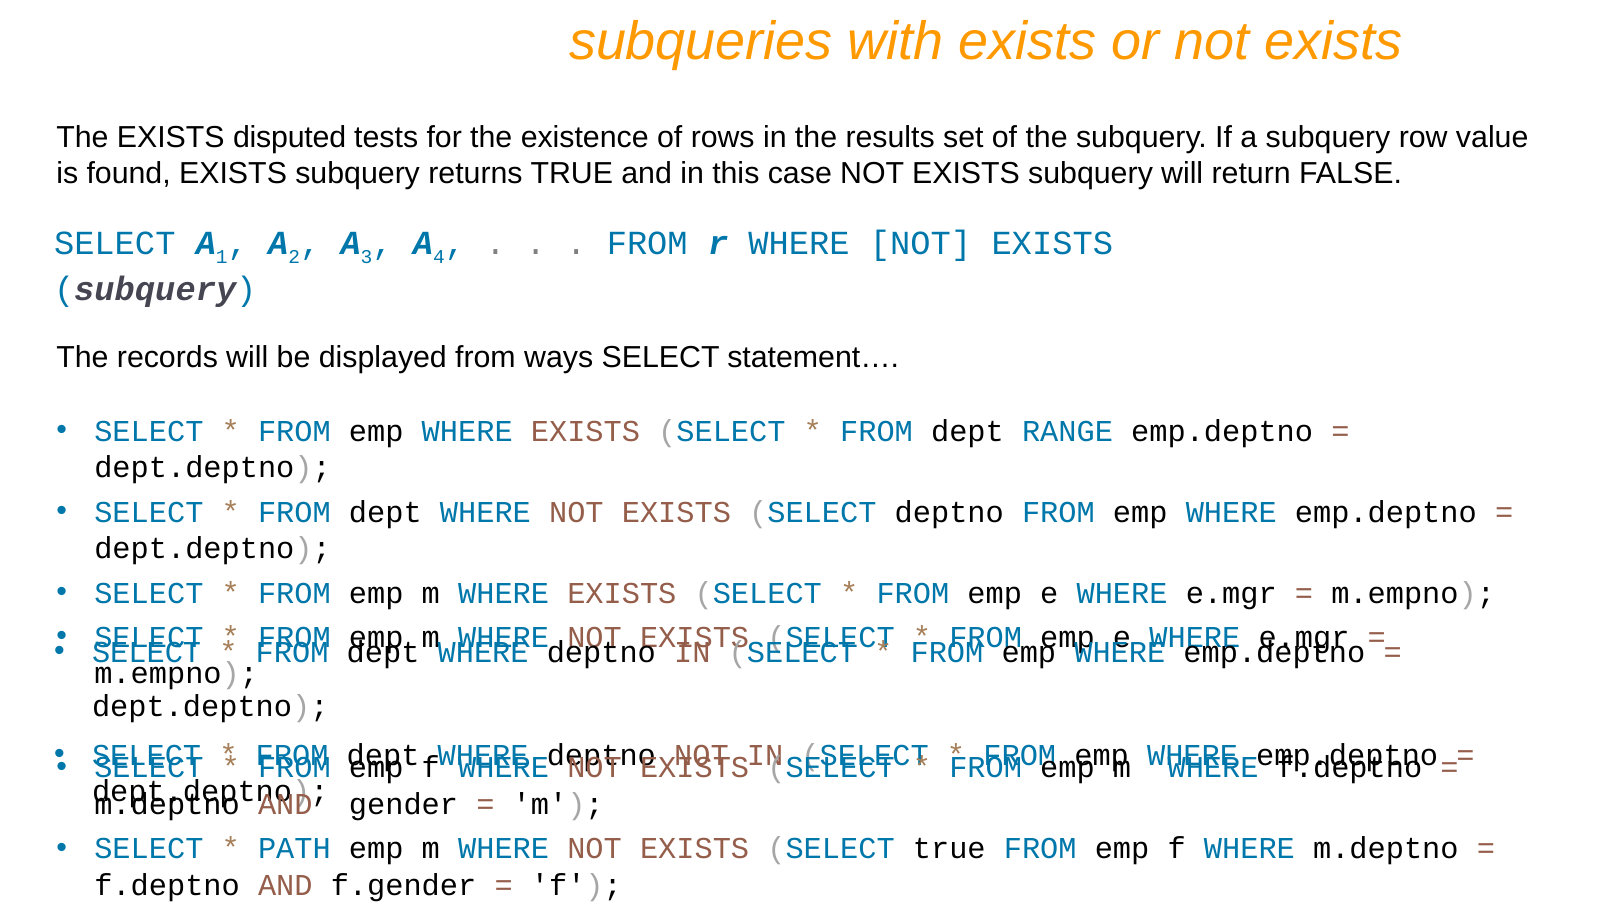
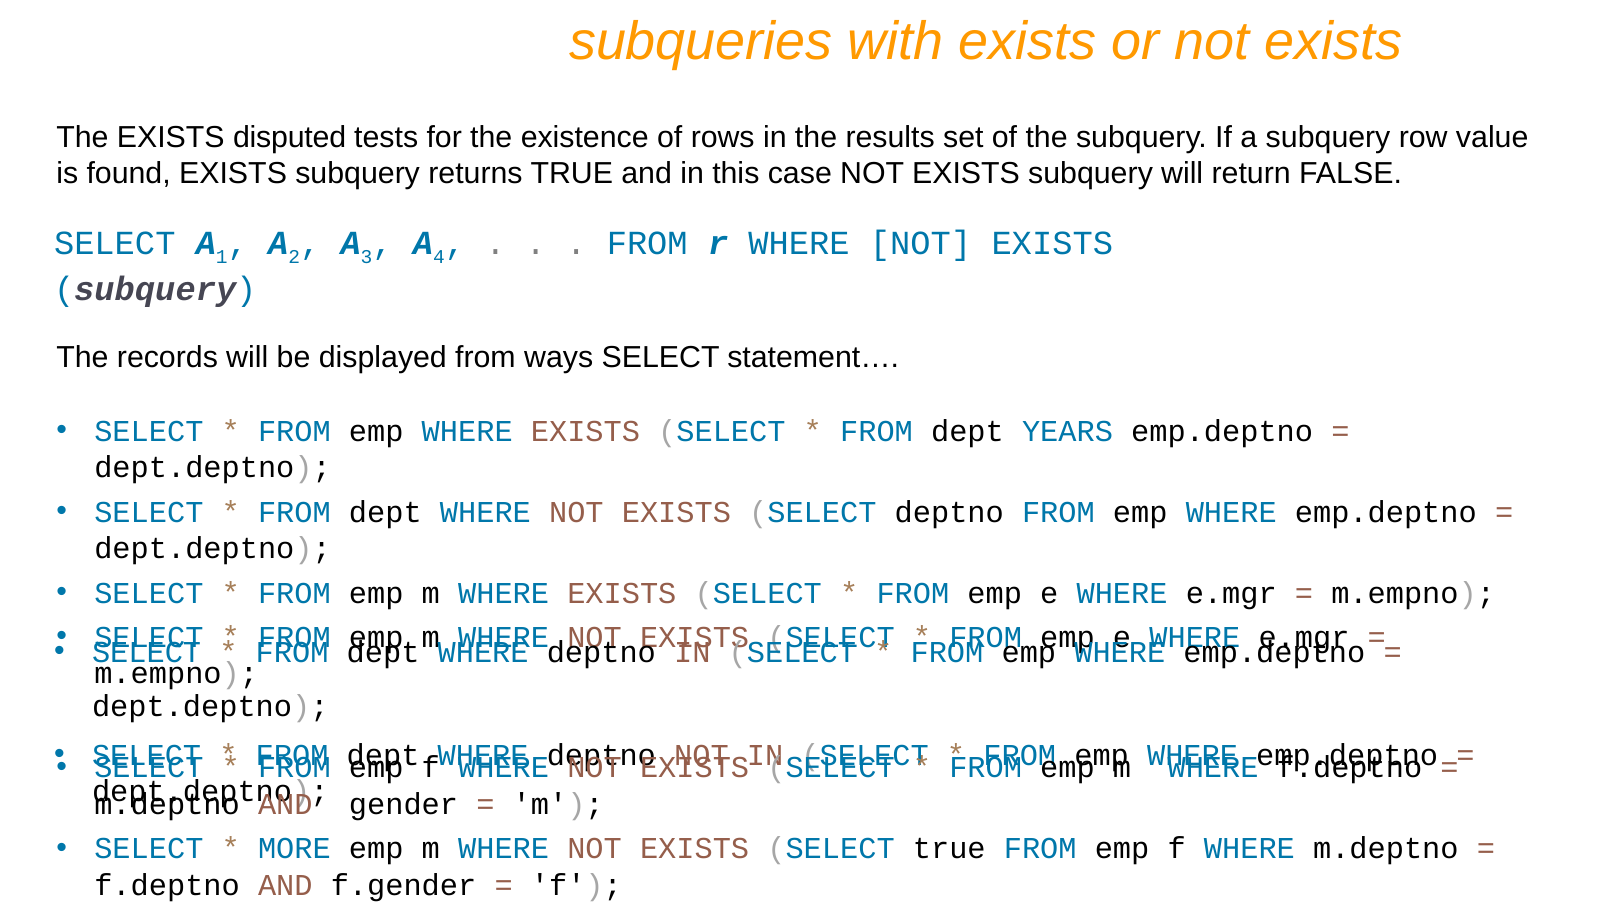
RANGE: RANGE -> YEARS (1068, 431)
PATH: PATH -> MORE (294, 848)
